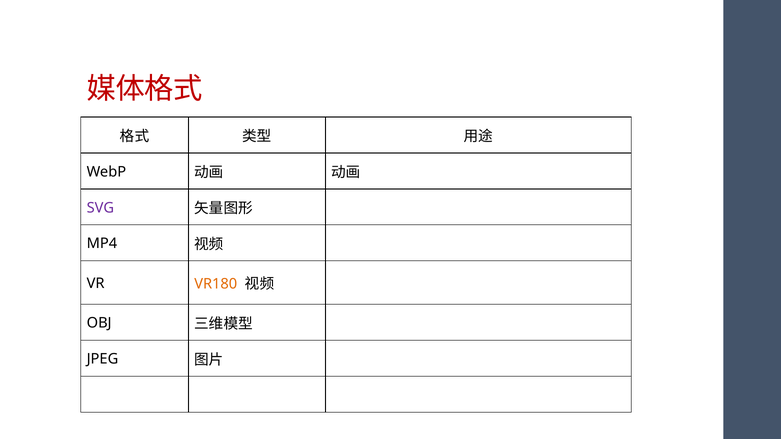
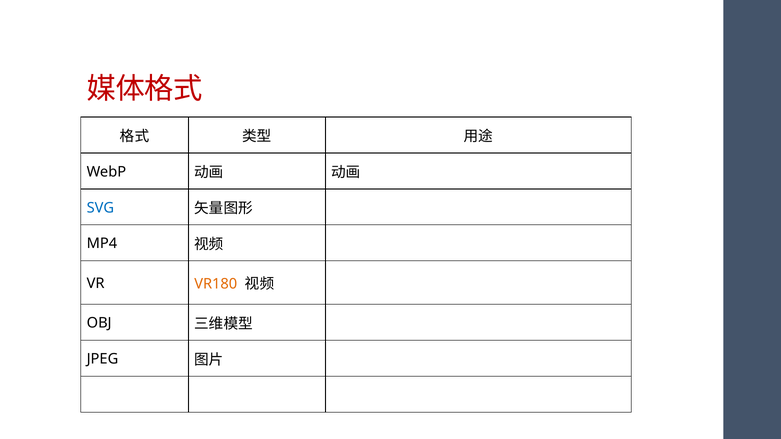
SVG colour: purple -> blue (100, 208)
